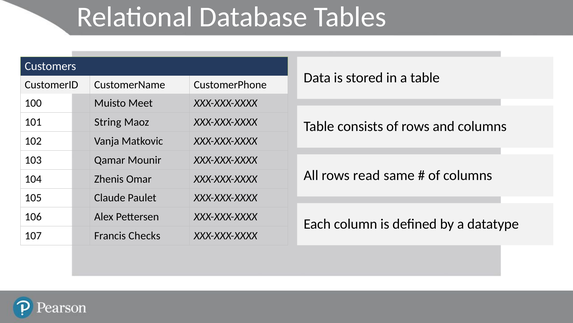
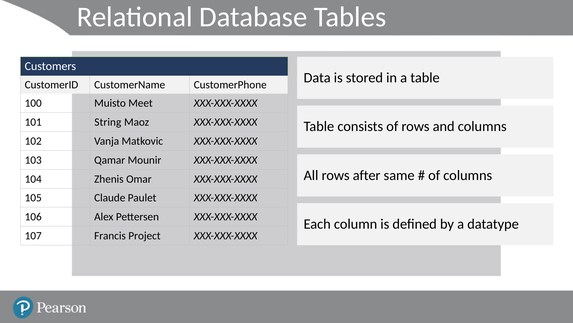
read: read -> after (367, 175)
Checks: Checks -> Project (144, 235)
